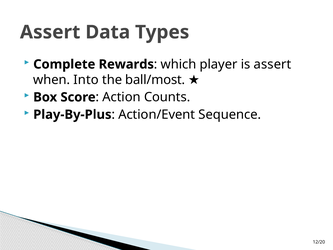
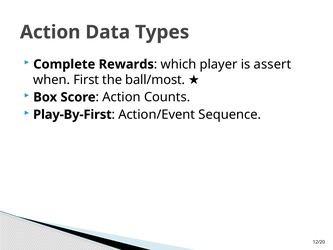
Assert: Assert -> Action (50, 32)
Into: Into -> First (86, 80)
Play-By-Plus: Play-By-Plus -> Play-By-First (72, 114)
